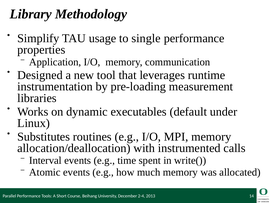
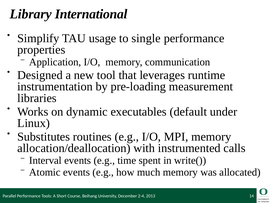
Methodology: Methodology -> International (91, 14)
